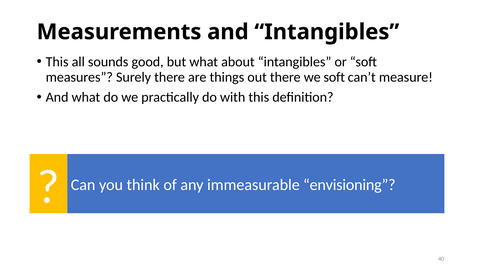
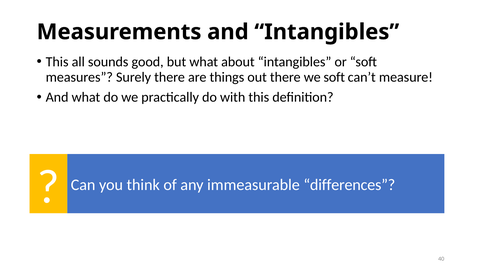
envisioning: envisioning -> differences (349, 184)
